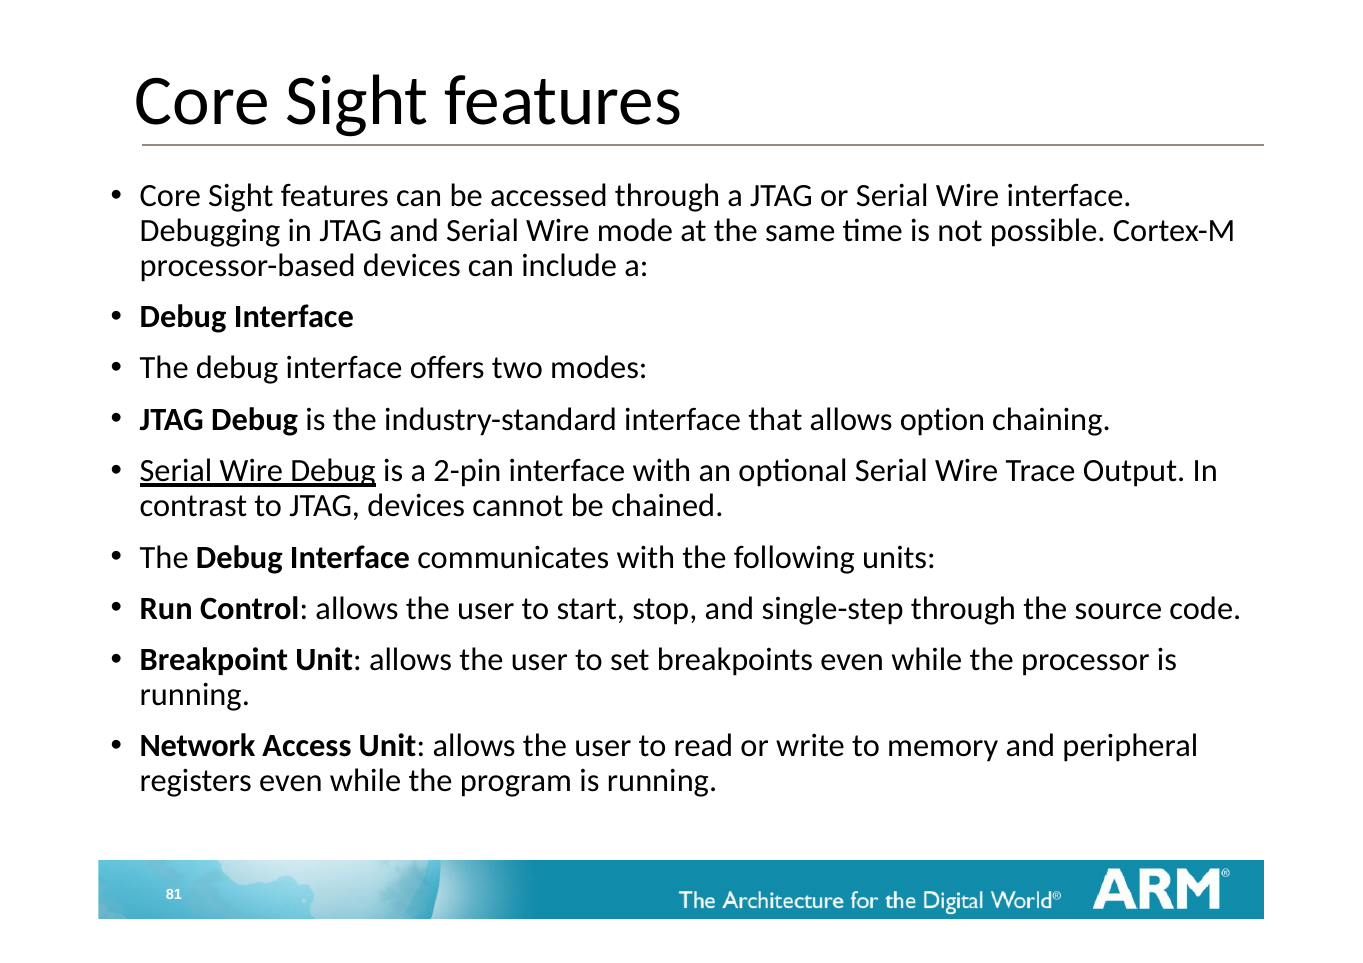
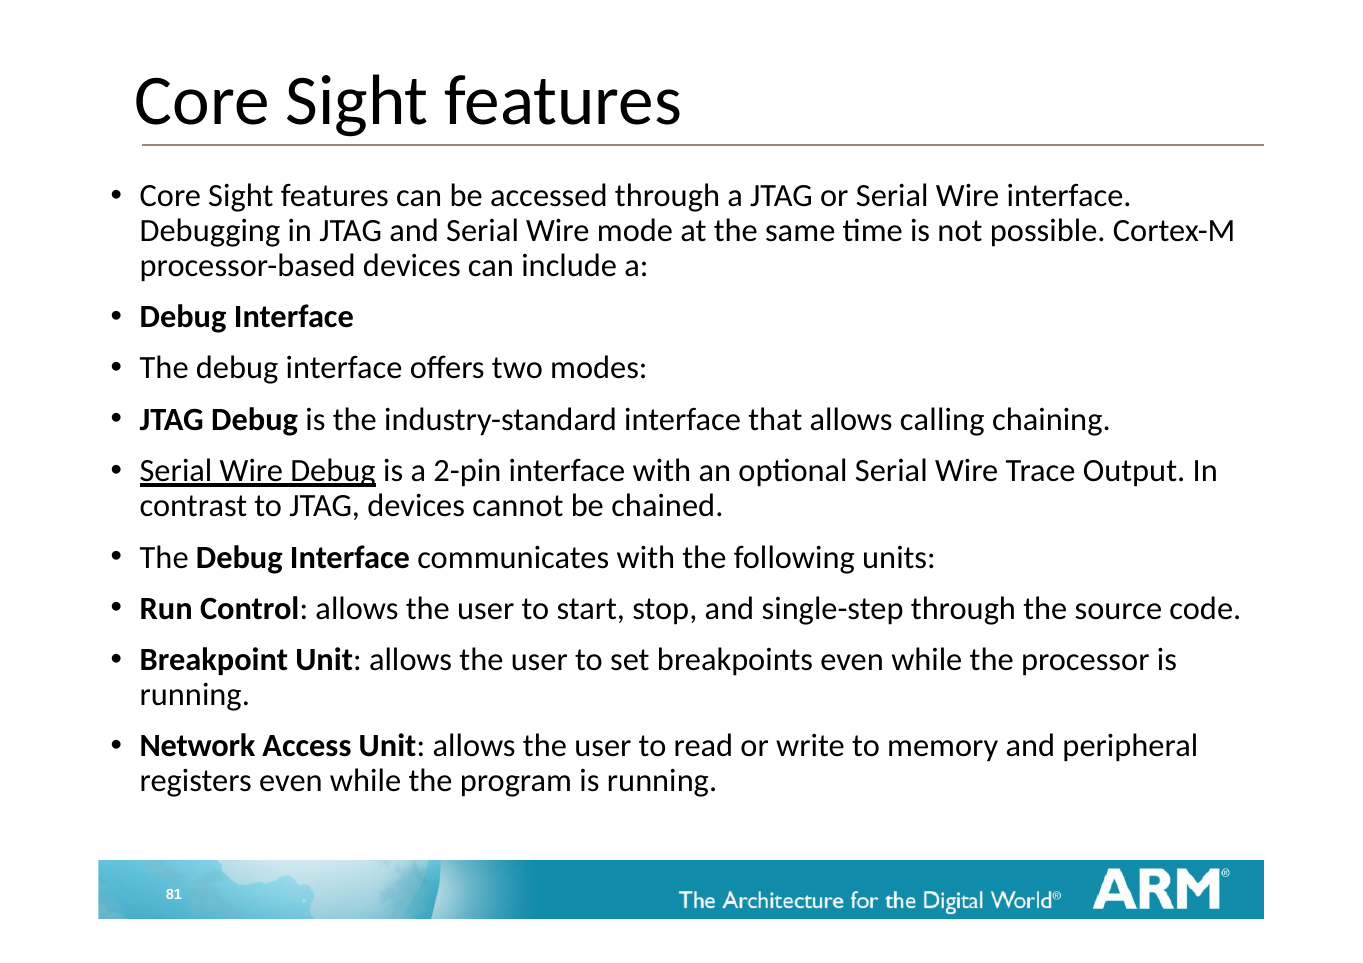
option: option -> calling (942, 419)
